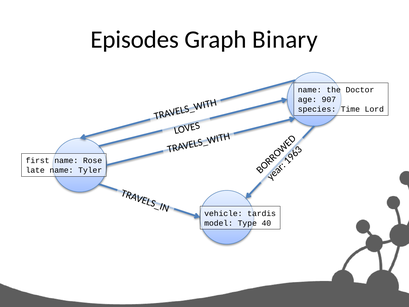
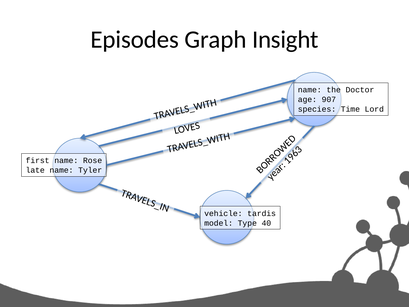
Binary: Binary -> Insight (285, 40)
